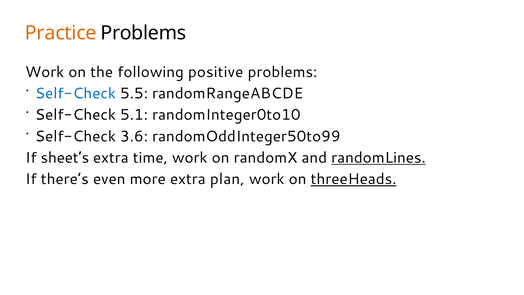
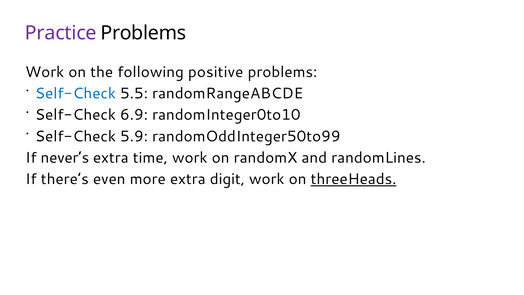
Practice colour: orange -> purple (61, 33)
5.1: 5.1 -> 6.9 (134, 115)
3.6: 3.6 -> 5.9 (134, 136)
sheet’s: sheet’s -> never’s (65, 158)
randomLines underline: present -> none (378, 158)
plan: plan -> digit (227, 179)
